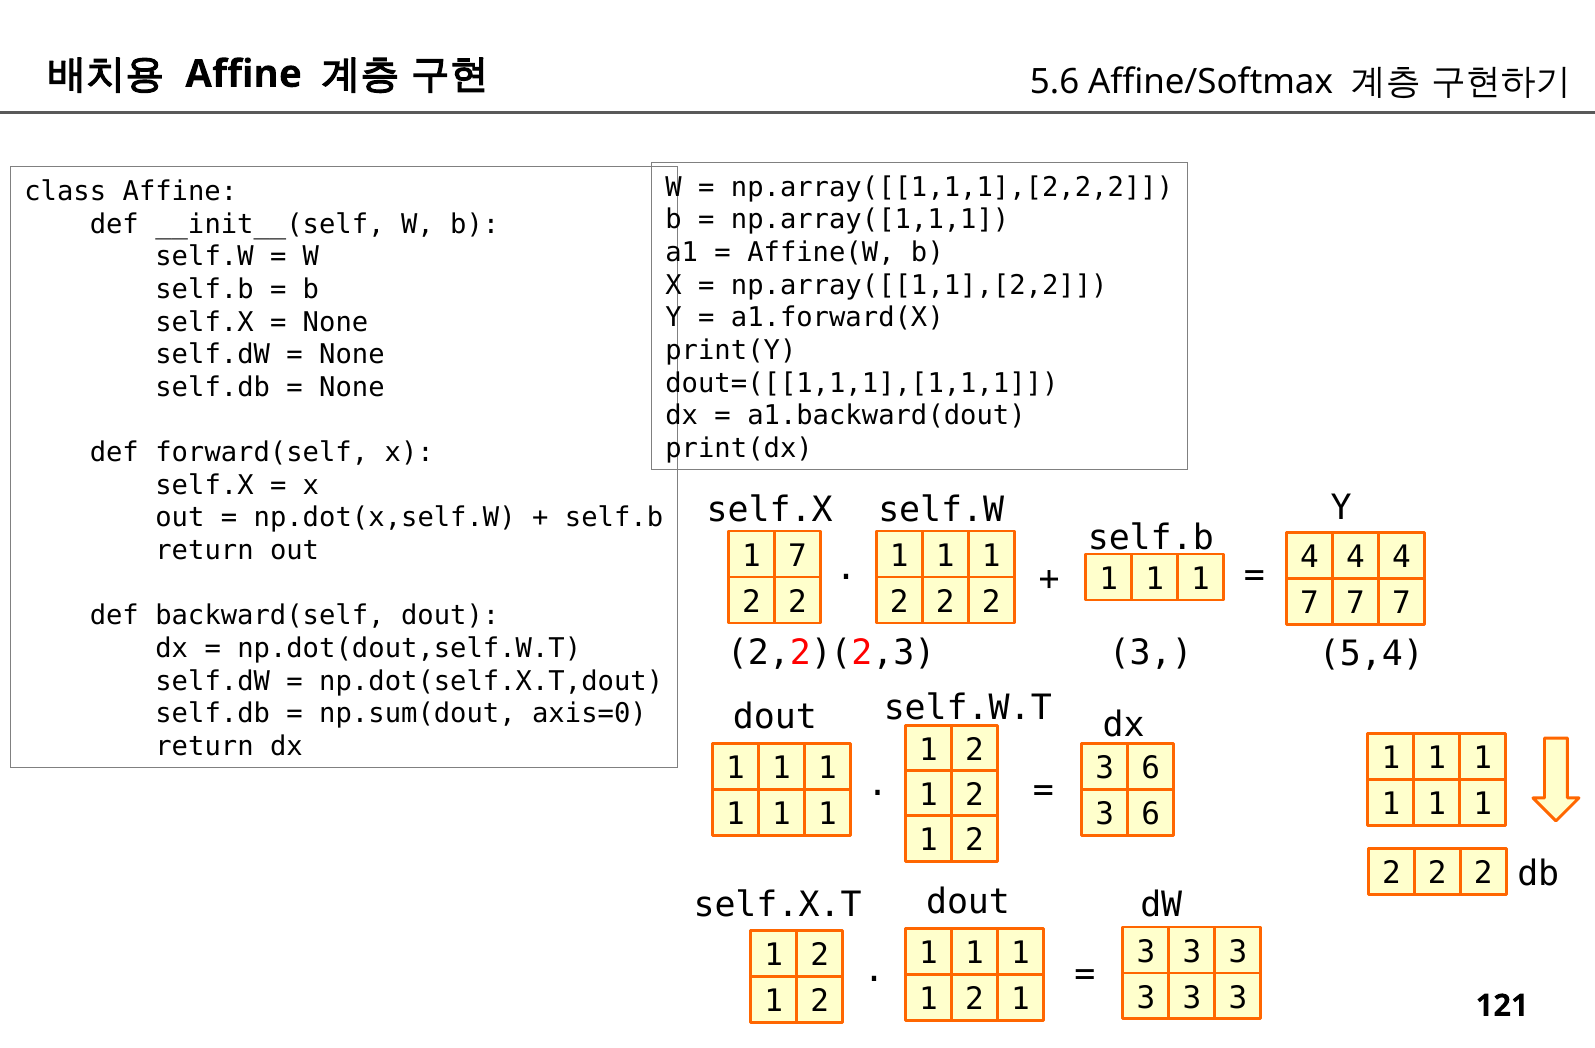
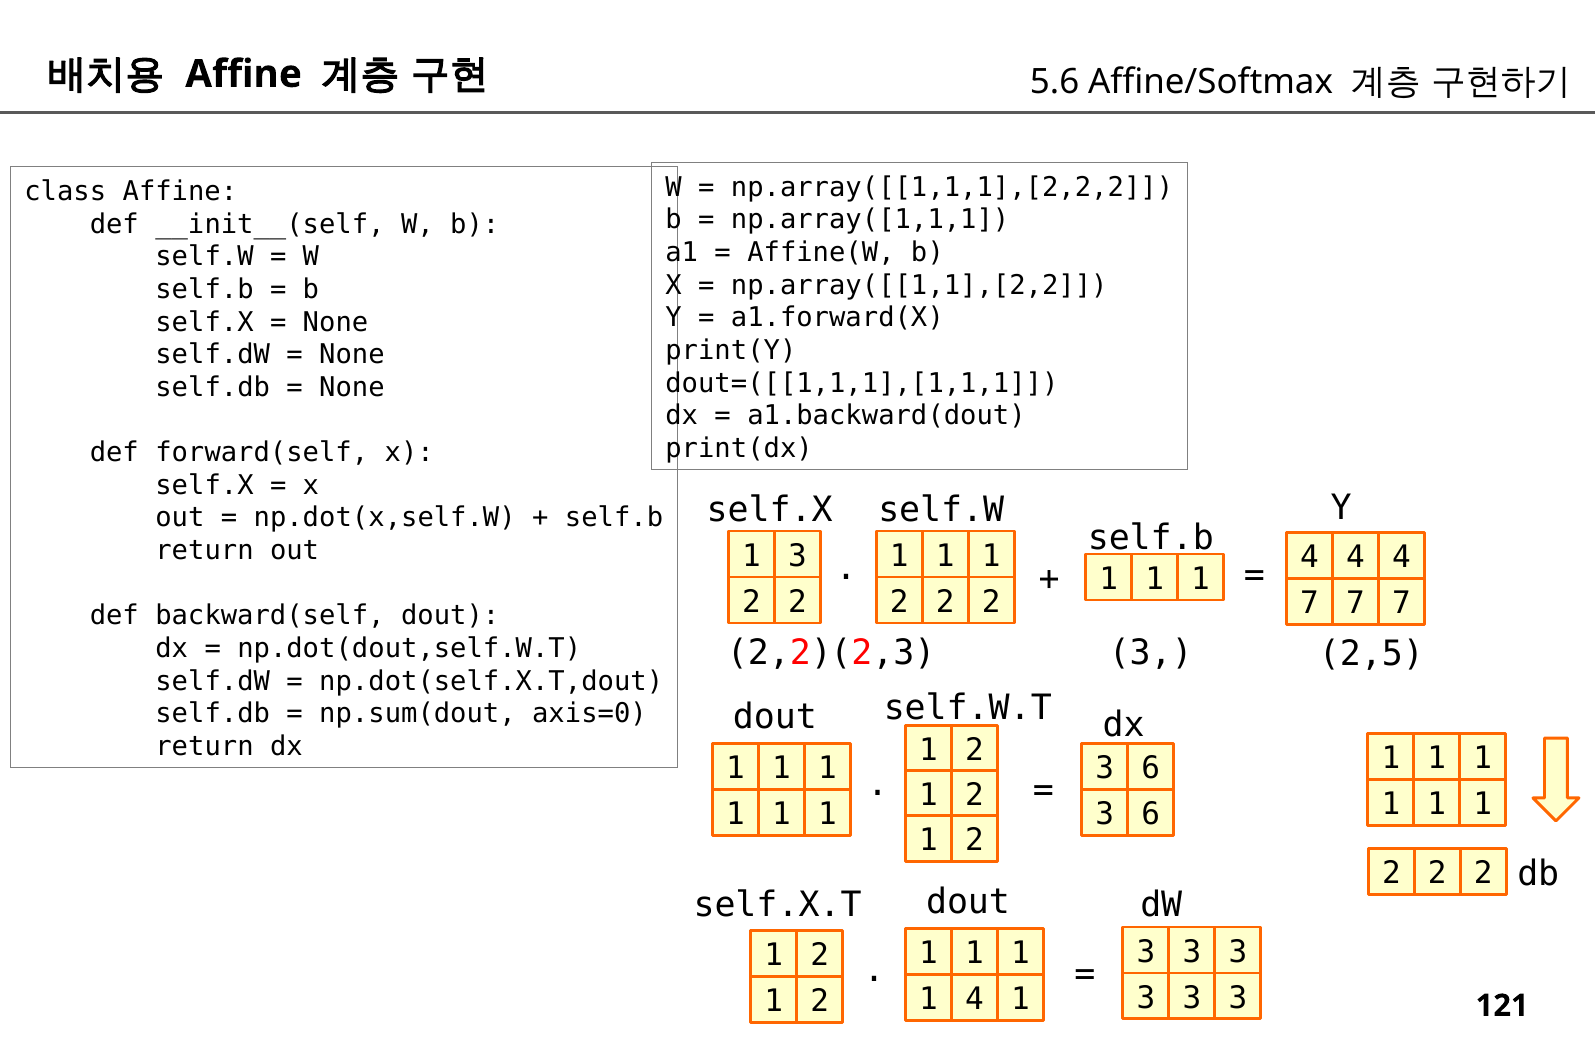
1 7: 7 -> 3 (798, 556)
5,4: 5,4 -> 2,5 (1371, 654)
2: 2 -> 4 (974, 999)
